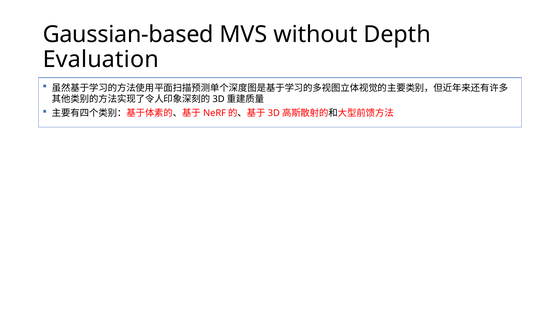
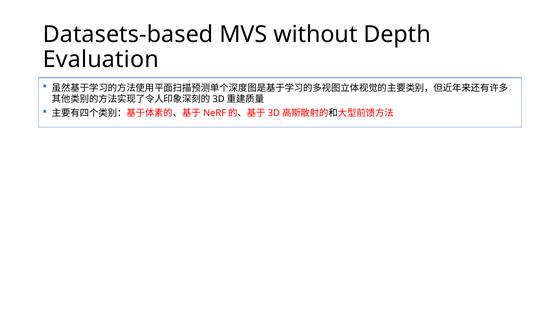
Gaussian-based: Gaussian-based -> Datasets-based (128, 34)
